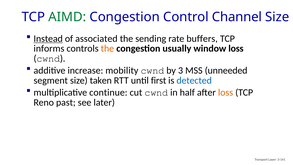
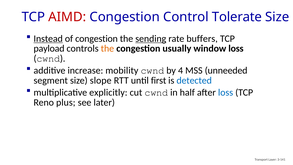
AIMD colour: green -> red (67, 17)
Channel: Channel -> Tolerate (237, 17)
of associated: associated -> congestion (96, 39)
sending underline: none -> present (151, 39)
informs: informs -> payload (49, 49)
3: 3 -> 4 (181, 70)
taken: taken -> slope (101, 80)
continue: continue -> explicitly (108, 92)
loss colour: orange -> blue (226, 92)
past: past -> plus (66, 102)
